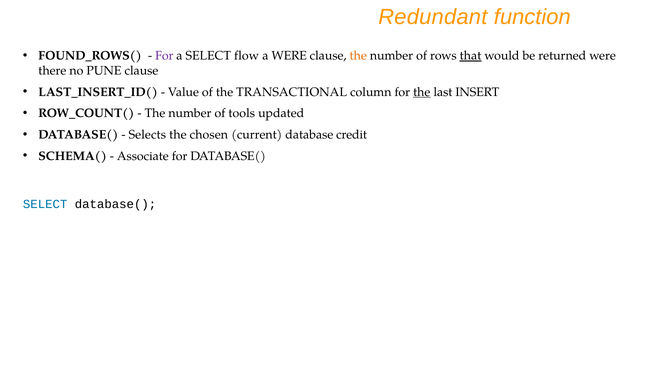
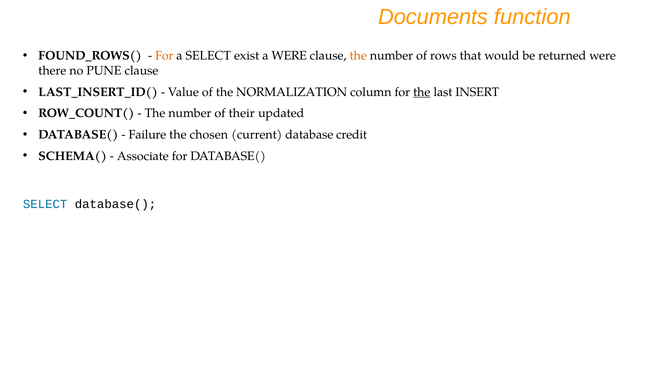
Redundant: Redundant -> Documents (433, 17)
For colour: purple -> orange (164, 56)
flow: flow -> exist (247, 56)
that underline: present -> none (471, 56)
TRANSACTIONAL: TRANSACTIONAL -> NORMALIZATION (292, 92)
tools: tools -> their (242, 113)
Selects: Selects -> Failure (147, 135)
